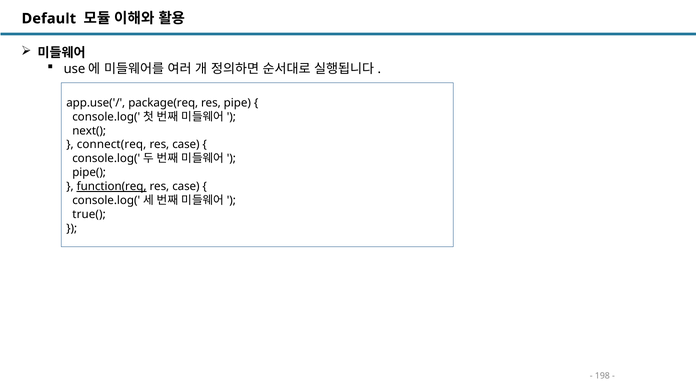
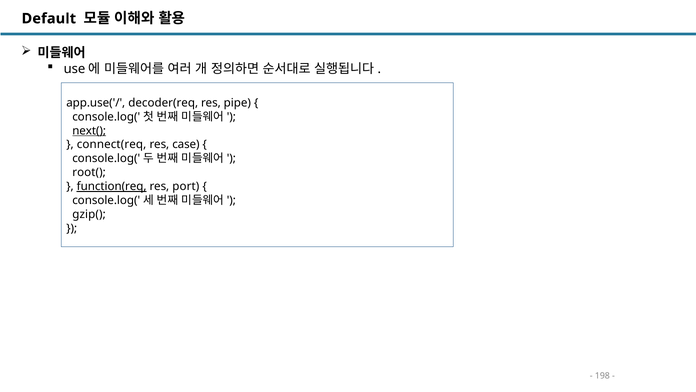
package(req: package(req -> decoder(req (163, 103)
next( underline: none -> present (89, 131)
pipe(: pipe( -> root( (89, 172)
case: case -> port (186, 186)
true(: true( -> gzip( (89, 214)
